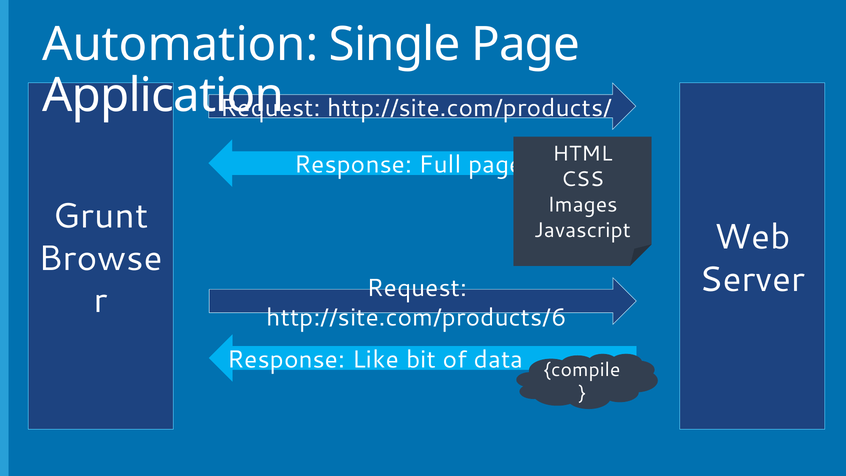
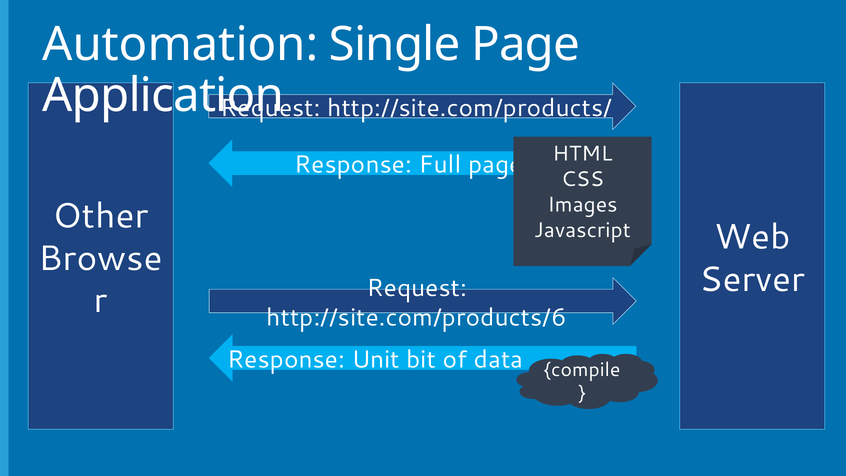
Grunt: Grunt -> Other (100, 216)
Like: Like -> Unit (376, 360)
